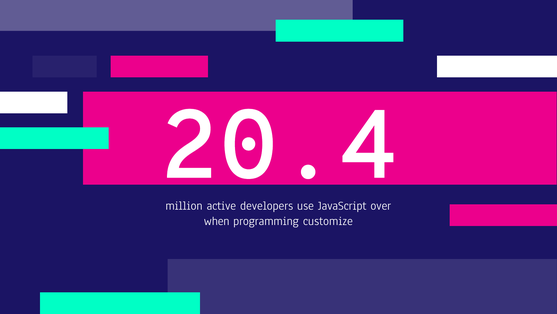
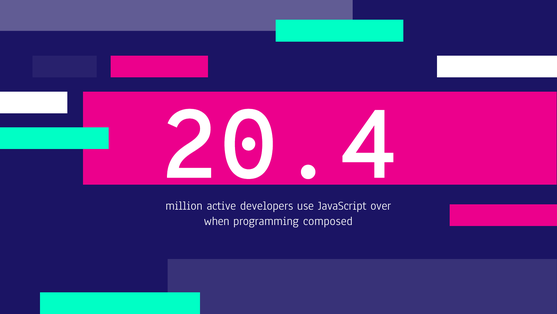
customize: customize -> composed (328, 221)
